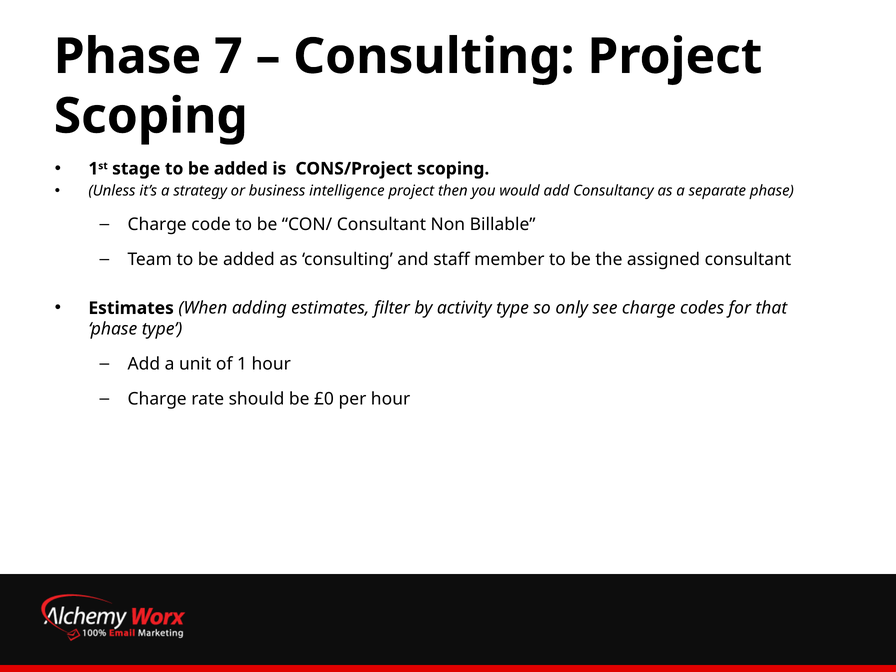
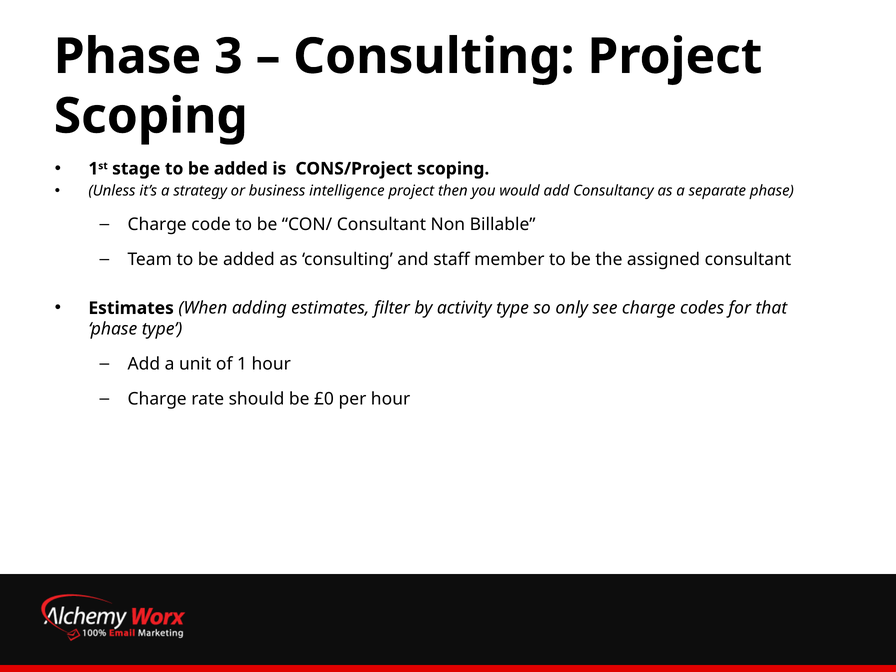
7: 7 -> 3 (228, 57)
